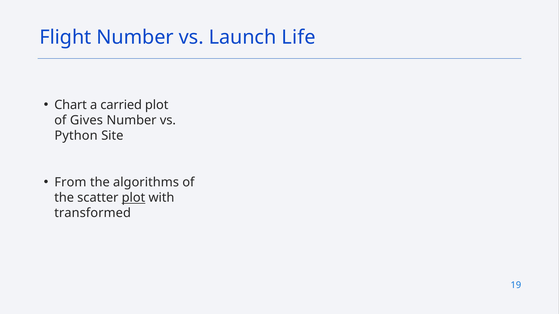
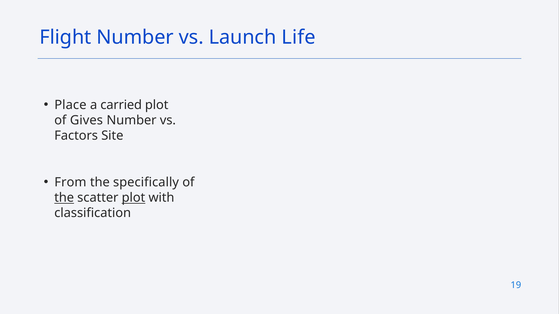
Chart: Chart -> Place (70, 105)
Python: Python -> Factors (76, 136)
algorithms: algorithms -> specifically (146, 183)
the underline: none -> present (64, 198)
transformed: transformed -> classification (93, 213)
